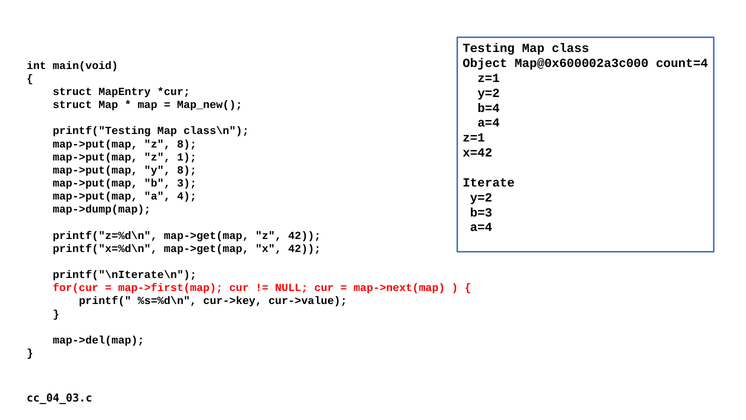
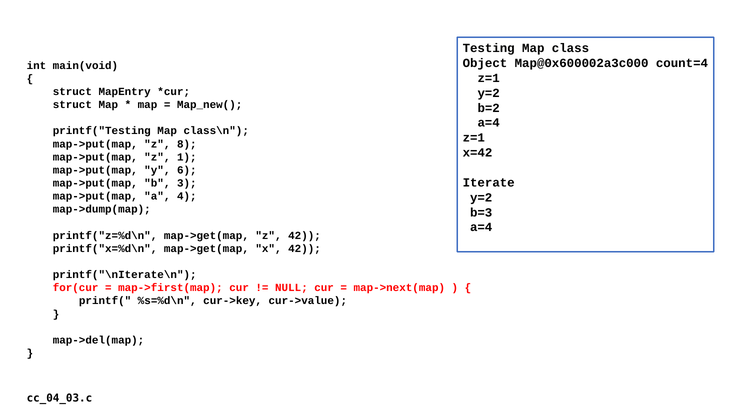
b=4: b=4 -> b=2 (489, 108)
y 8: 8 -> 6 (187, 170)
